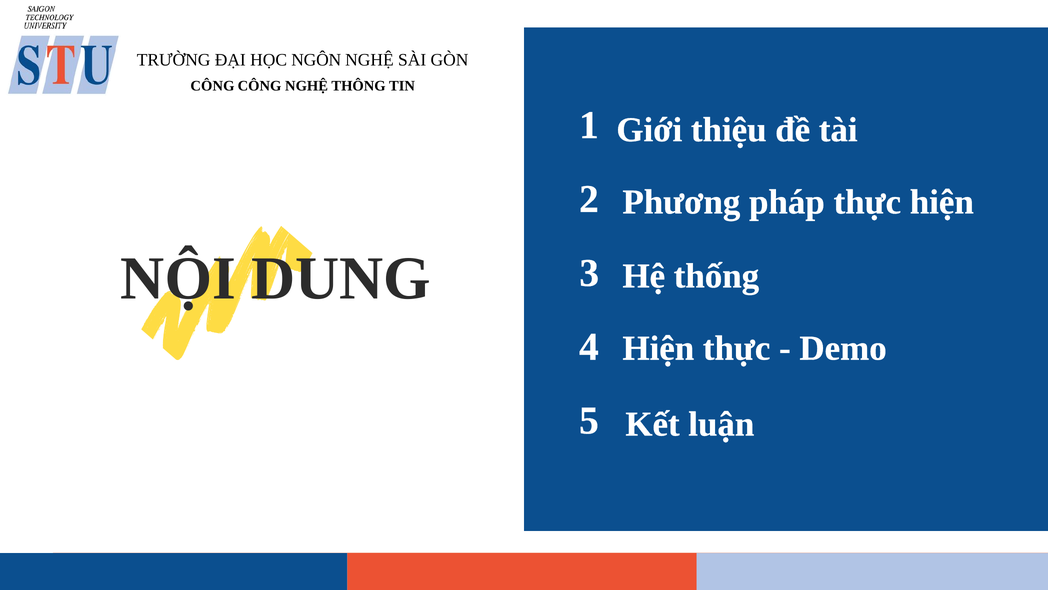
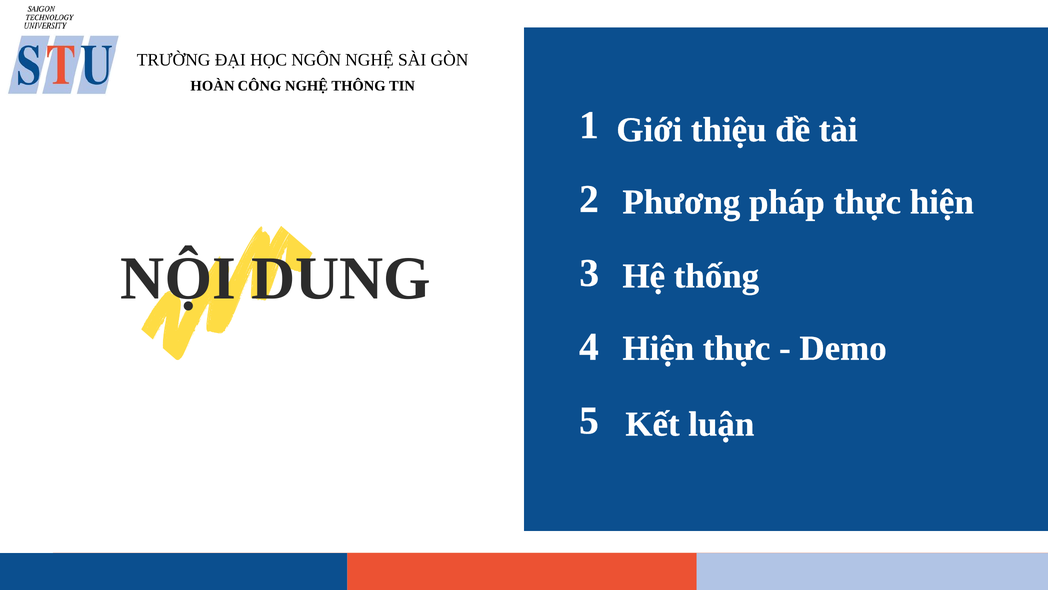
CÔNG: CÔNG -> HOÀN (213, 86)
